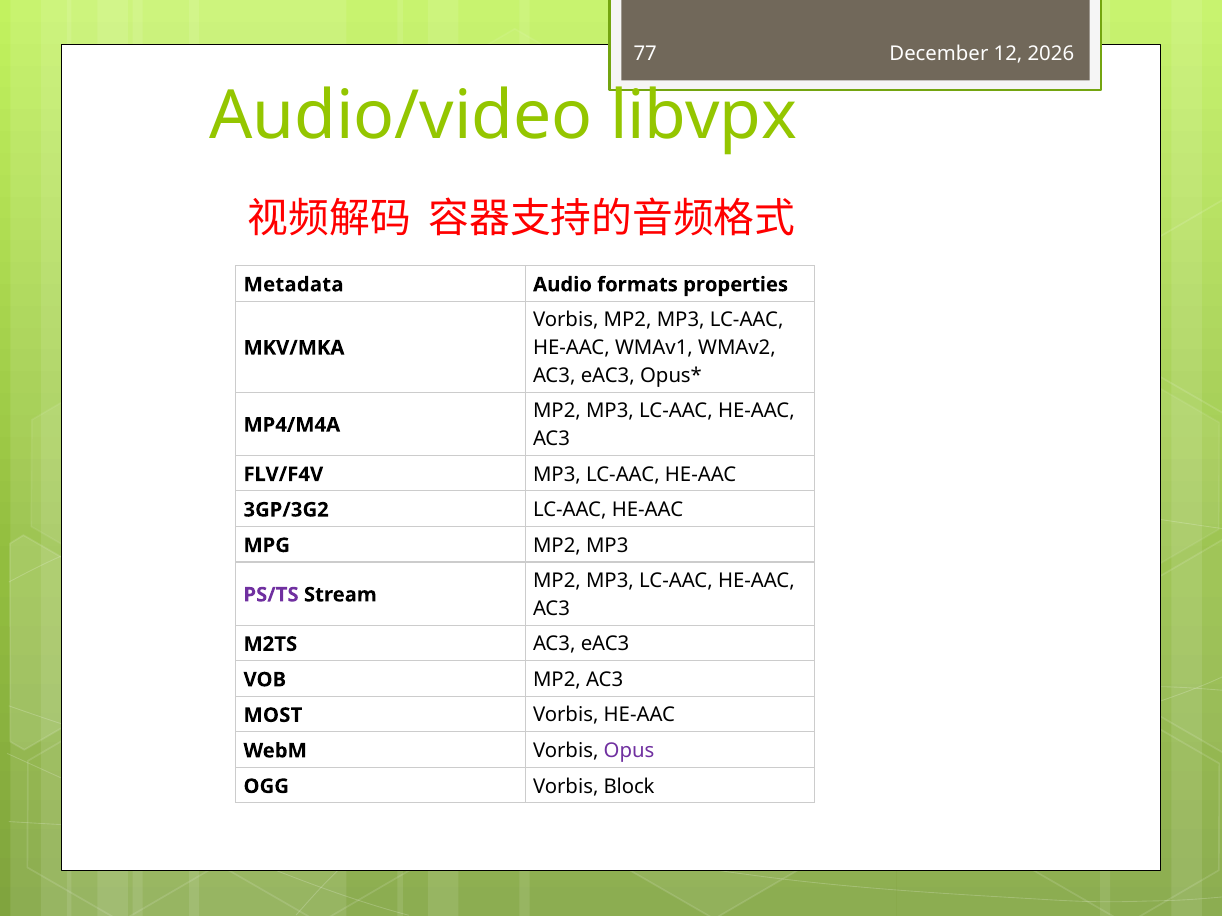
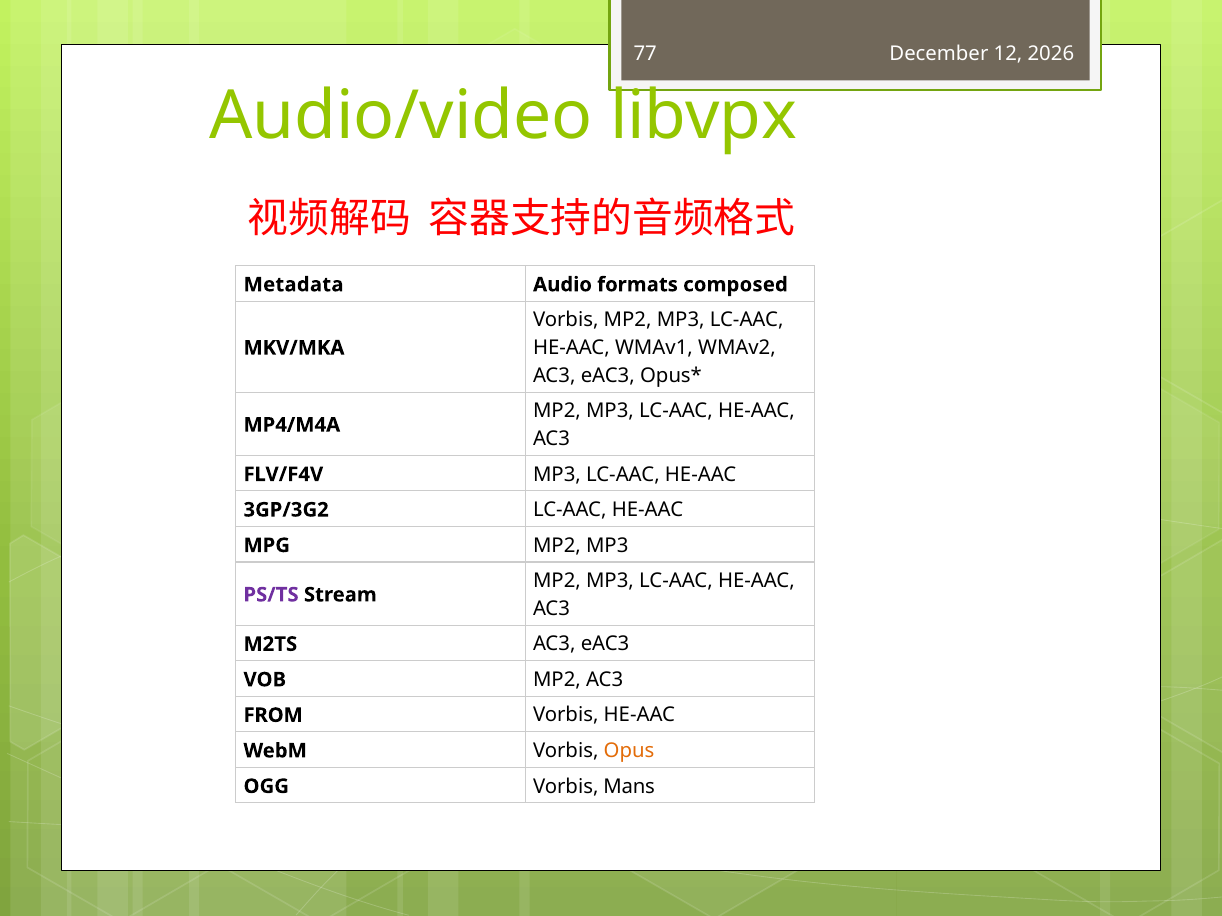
properties: properties -> composed (736, 285)
MOST: MOST -> FROM (273, 716)
Opus colour: purple -> orange (629, 751)
Block: Block -> Mans (629, 787)
